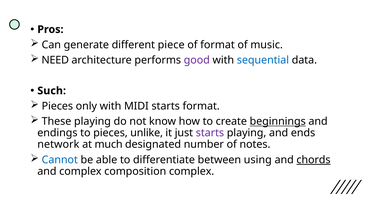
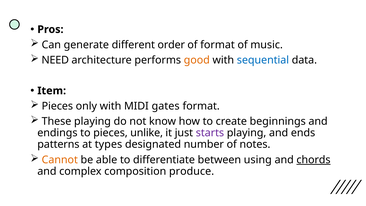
piece: piece -> order (171, 45)
good colour: purple -> orange (197, 60)
Such: Such -> Item (52, 91)
MIDI starts: starts -> gates (166, 106)
beginnings underline: present -> none (278, 121)
network: network -> patterns (58, 144)
much: much -> types (108, 144)
Cannot colour: blue -> orange (60, 160)
composition complex: complex -> produce (192, 171)
